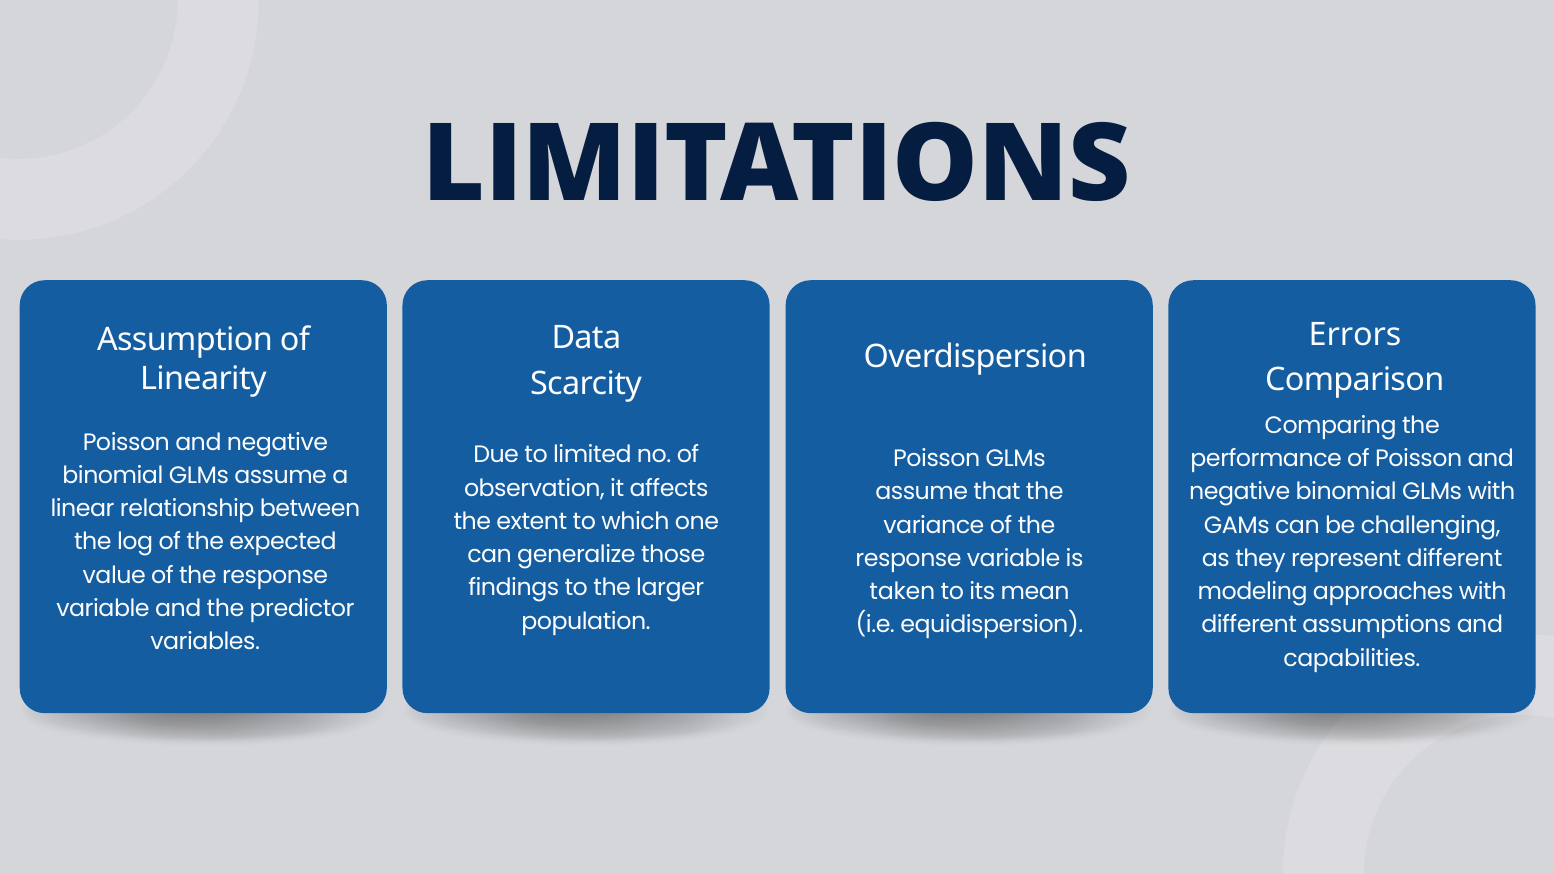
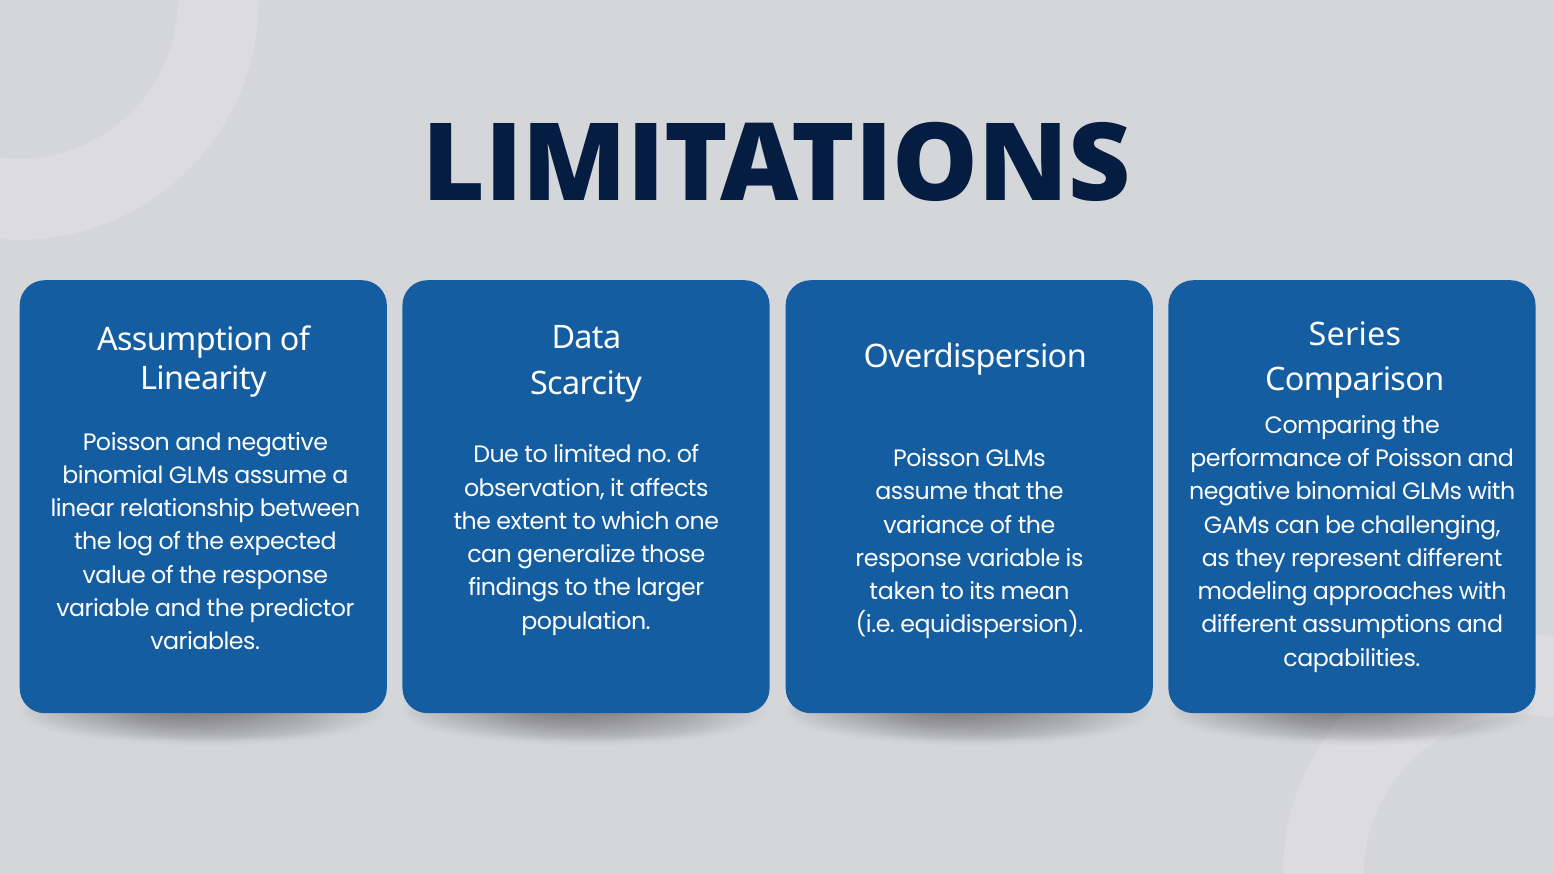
Errors: Errors -> Series (1355, 335)
